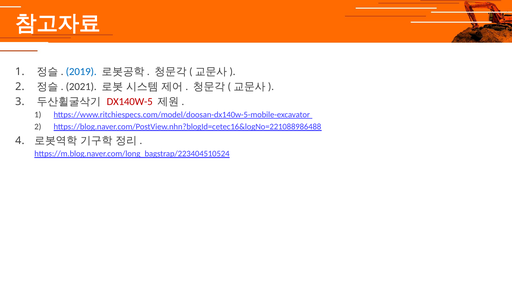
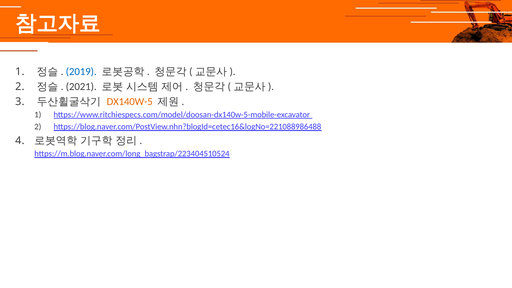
DX140W-5 colour: red -> orange (130, 102)
